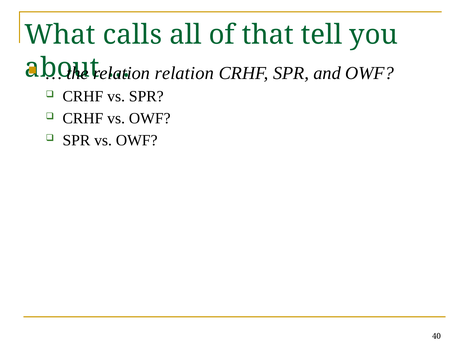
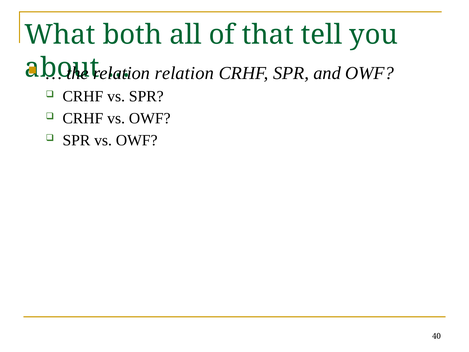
calls: calls -> both (133, 35)
